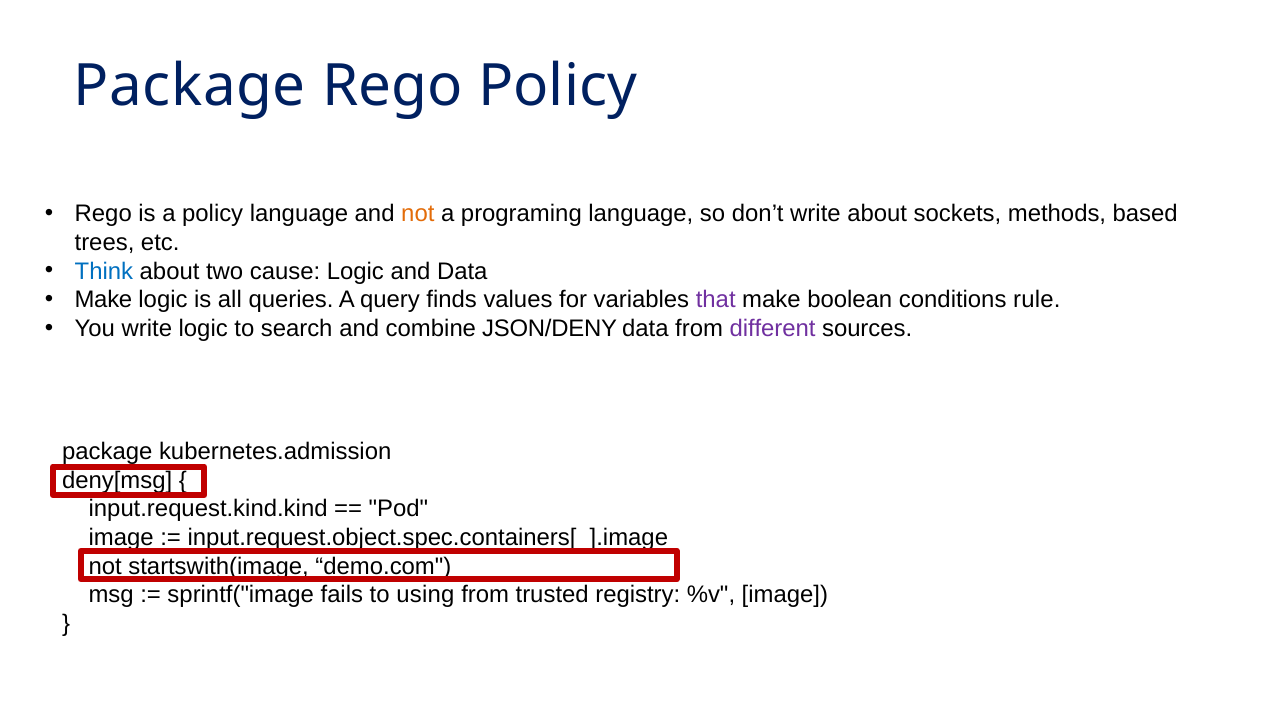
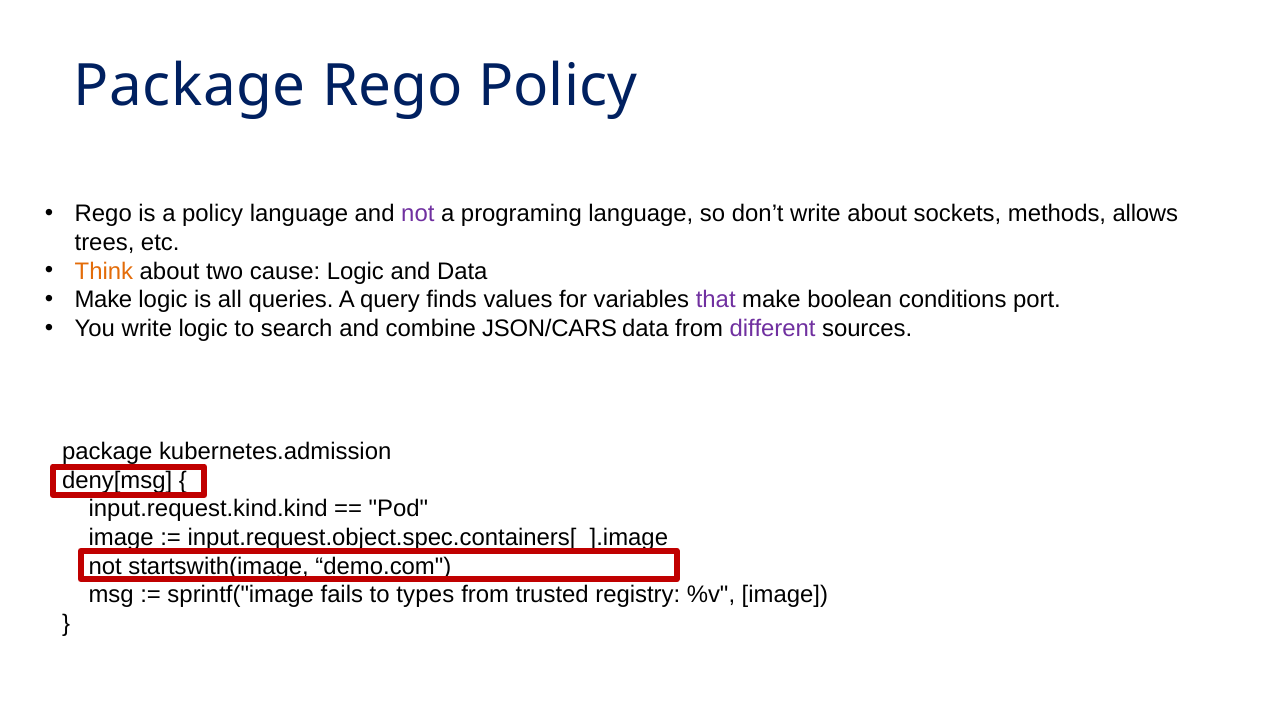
not colour: orange -> purple (418, 214)
based: based -> allows (1145, 214)
Think colour: blue -> orange (104, 271)
rule: rule -> port (1037, 300)
JSON/DENY: JSON/DENY -> JSON/CARS (550, 329)
using: using -> types (425, 595)
